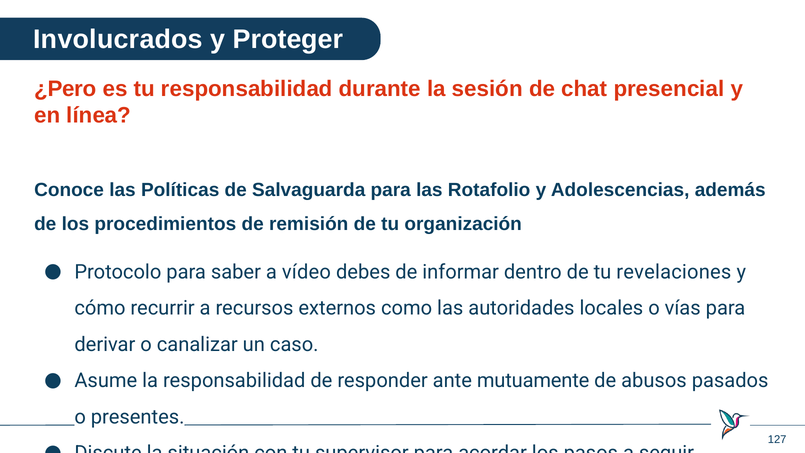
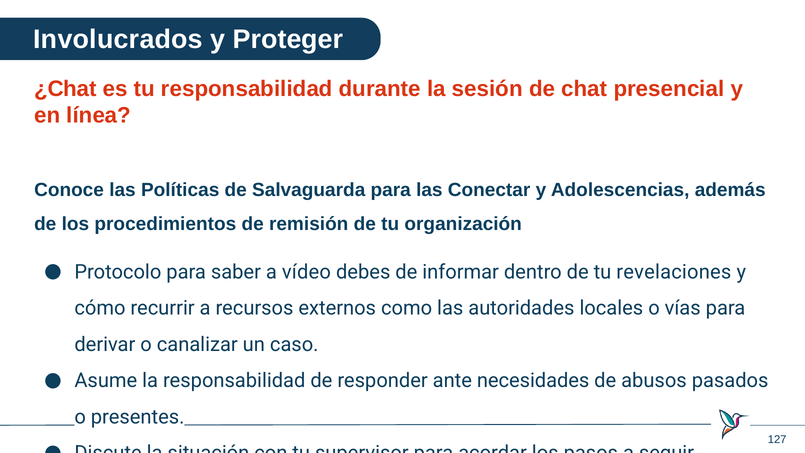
¿Pero: ¿Pero -> ¿Chat (65, 89)
Rotafolio: Rotafolio -> Conectar (489, 190)
mutuamente: mutuamente -> necesidades (533, 380)
